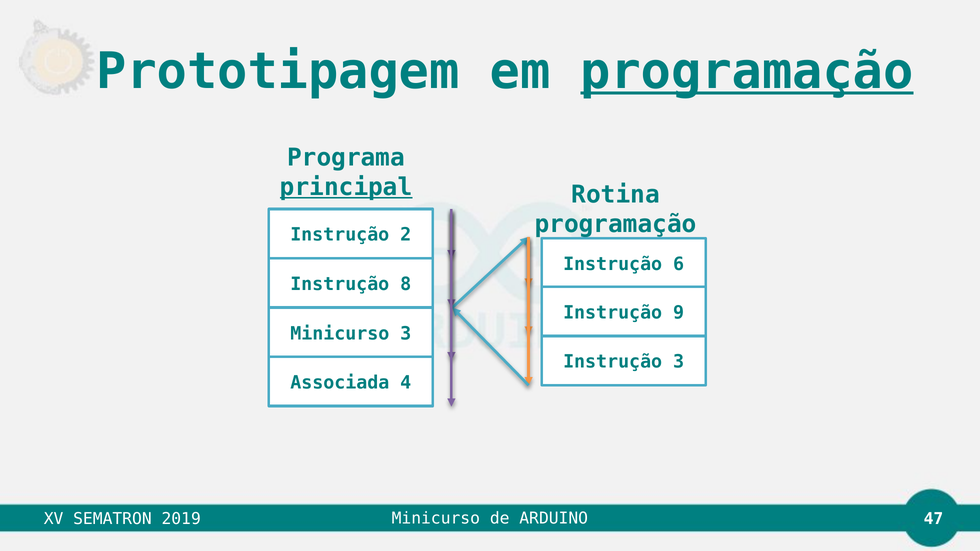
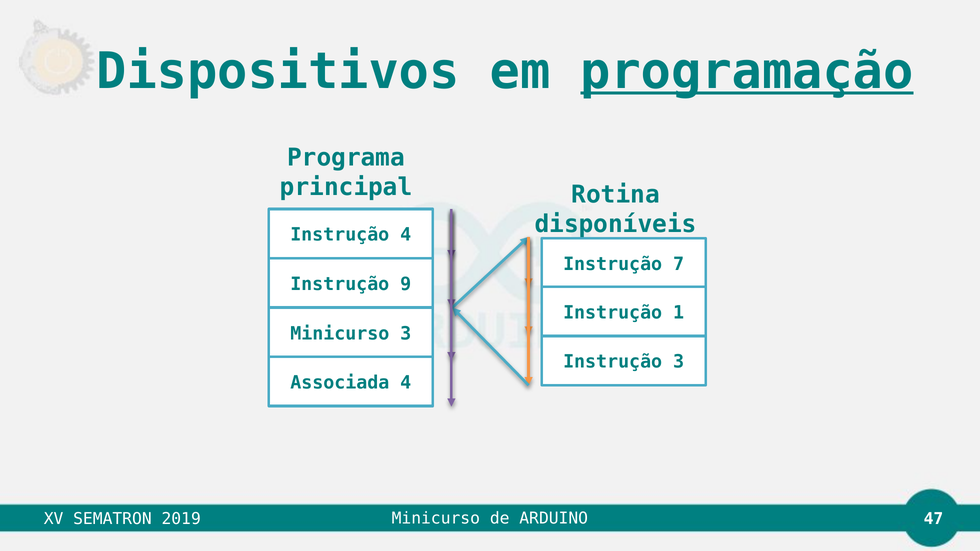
Prototipagem: Prototipagem -> Dispositivos (278, 72)
principal underline: present -> none (346, 187)
programação: programação -> disponíveis (616, 224)
Instrução 2: 2 -> 4 (406, 235)
6: 6 -> 7 (679, 264)
8: 8 -> 9 (406, 284)
9: 9 -> 1 (679, 313)
